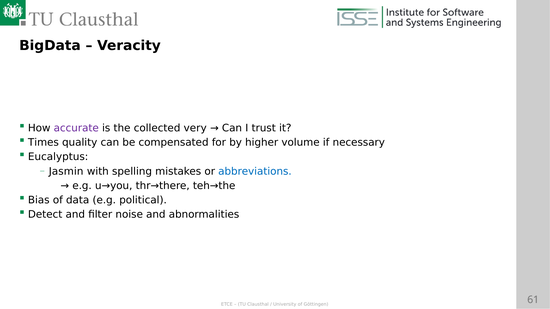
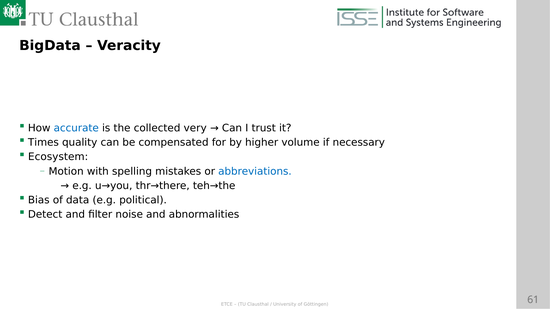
accurate colour: purple -> blue (76, 128)
Eucalyptus: Eucalyptus -> Ecosystem (58, 157)
Jasmin: Jasmin -> Motion (66, 172)
